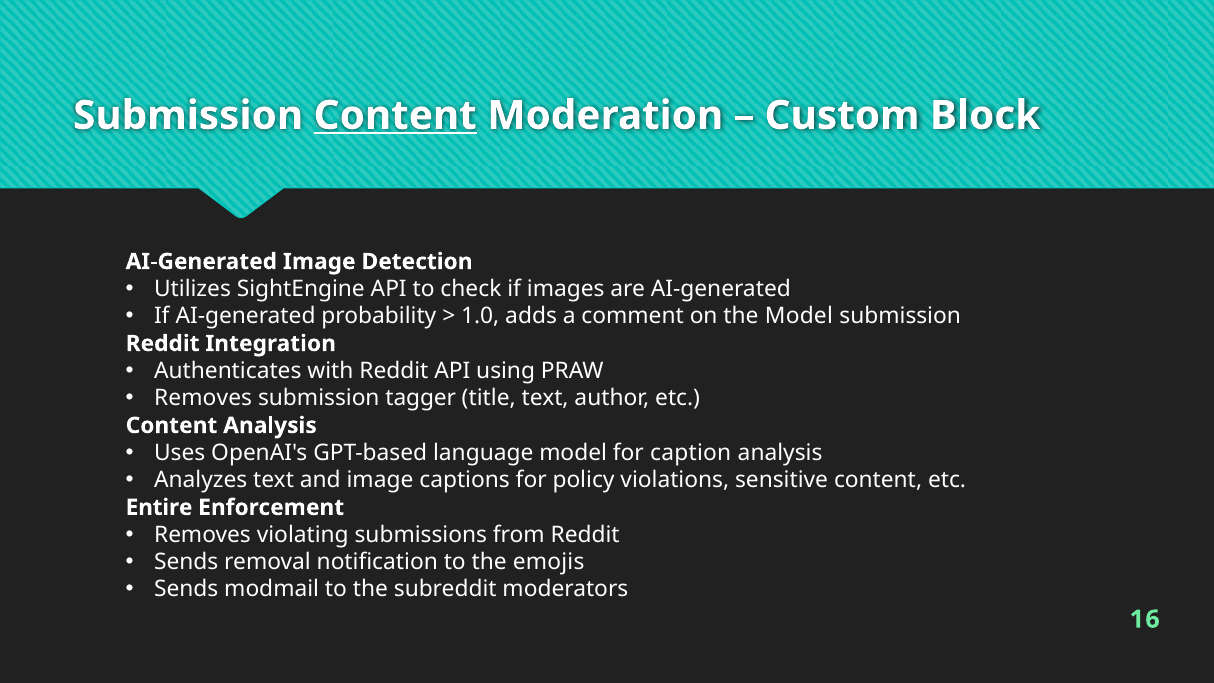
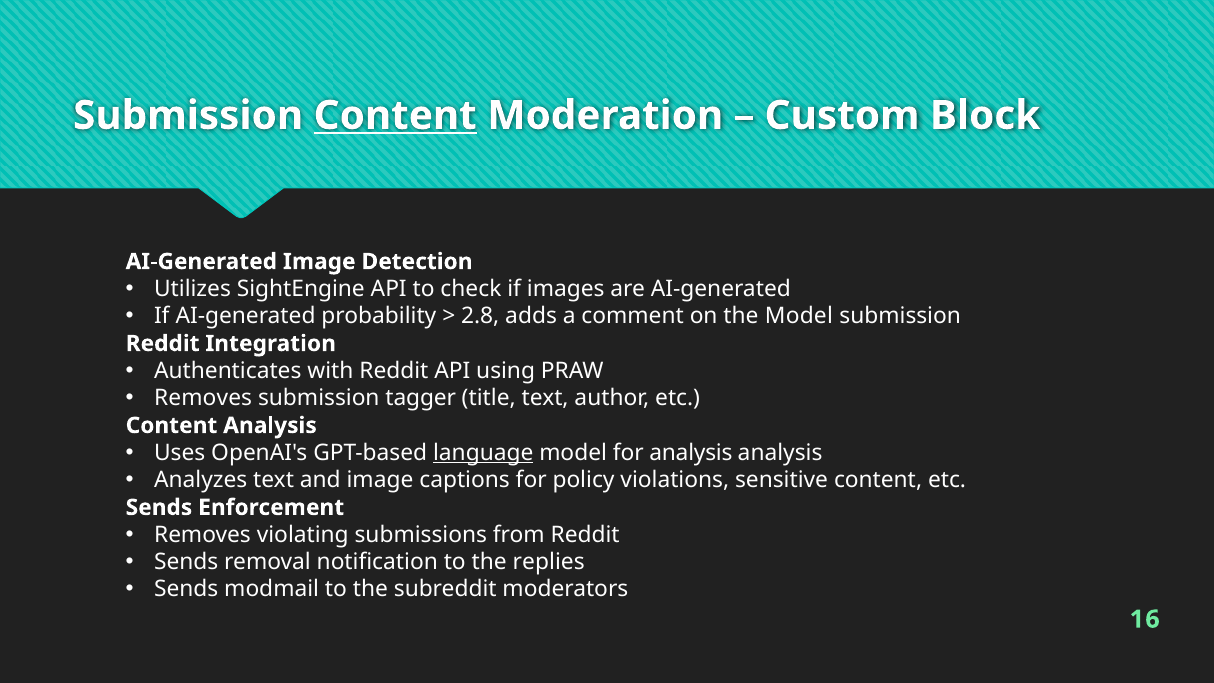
1.0: 1.0 -> 2.8 (480, 316)
language underline: none -> present (483, 453)
for caption: caption -> analysis (691, 453)
Entire: Entire -> Sends (159, 507)
emojis: emojis -> replies (549, 562)
